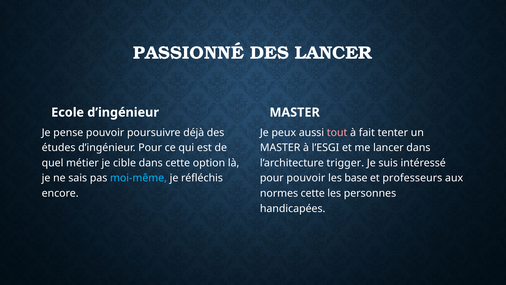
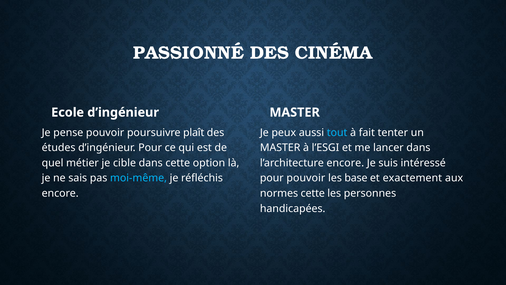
DES LANCER: LANCER -> CINÉMA (333, 53)
déjà: déjà -> plaît (194, 132)
tout colour: pink -> light blue (337, 132)
l’architecture trigger: trigger -> encore (345, 163)
professeurs: professeurs -> exactement (412, 178)
